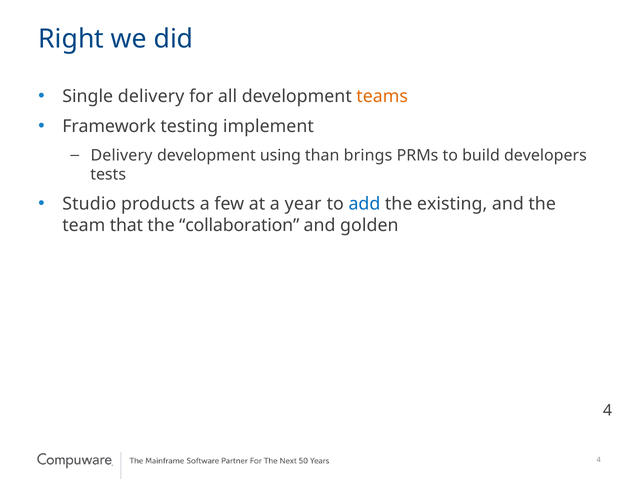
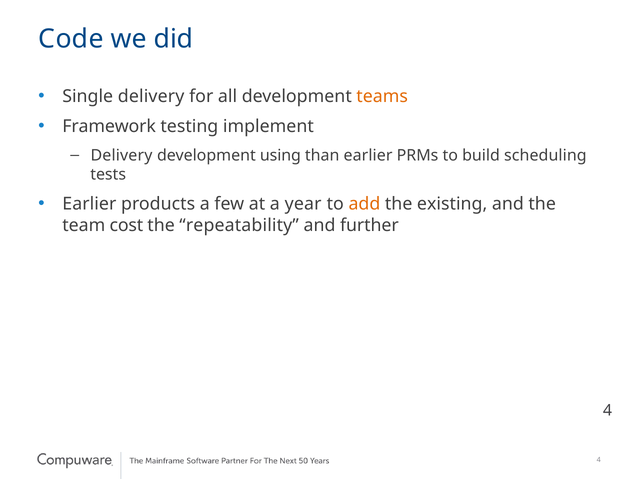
Right: Right -> Code (71, 39)
than brings: brings -> earlier (368, 156)
developers: developers -> scheduling (545, 156)
Studio: Studio -> Earlier (89, 204)
add colour: blue -> orange (364, 204)
that: that -> cost (126, 225)
collaboration: collaboration -> repeatability (239, 225)
golden: golden -> further (369, 225)
